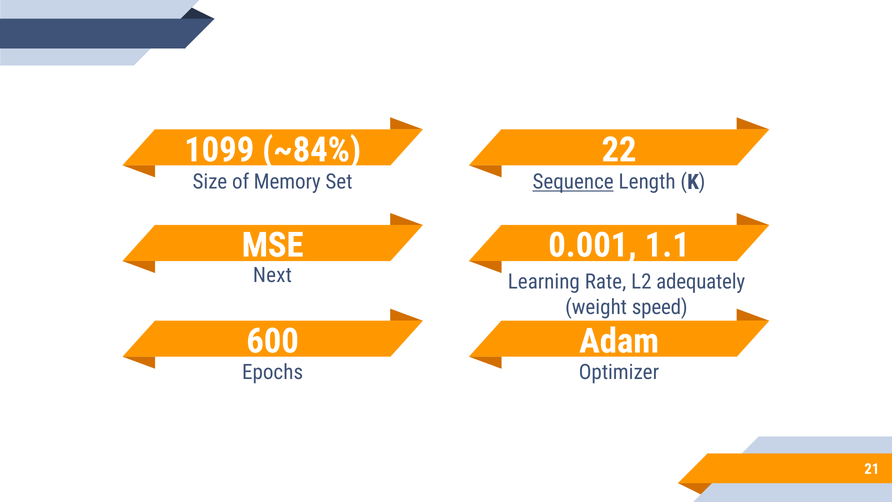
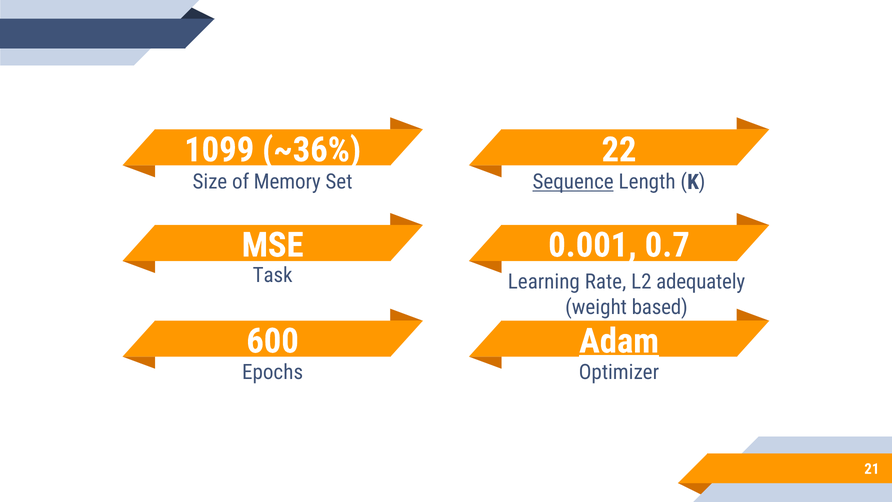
~84%: ~84% -> ~36% (312, 150)
1.1: 1.1 -> 0.7 (667, 245)
Next: Next -> Task (273, 275)
speed: speed -> based (660, 307)
Adam underline: none -> present (619, 341)
